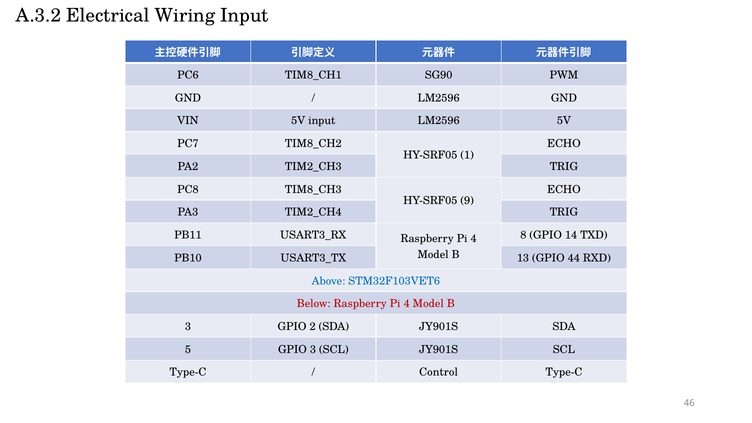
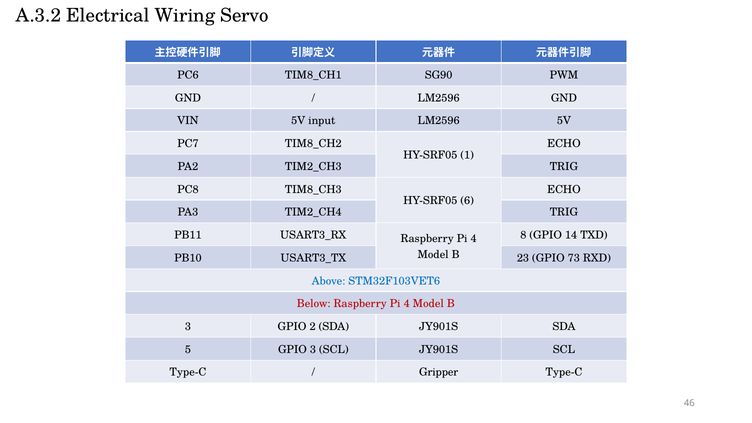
Wiring Input: Input -> Servo (245, 15)
9: 9 -> 6 (467, 201)
13: 13 -> 23 (523, 258)
44: 44 -> 73 (574, 258)
Control: Control -> Gripper (439, 372)
